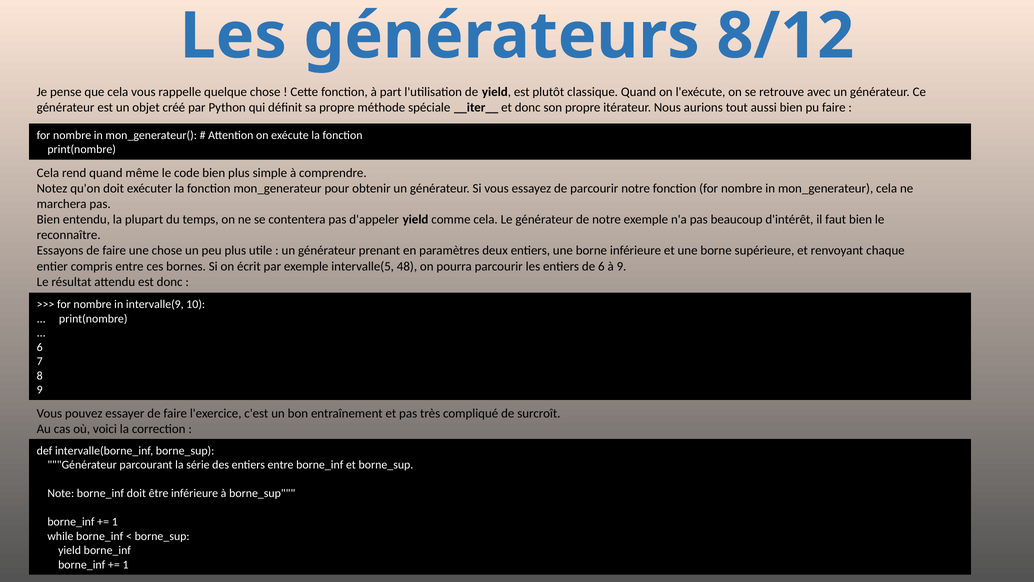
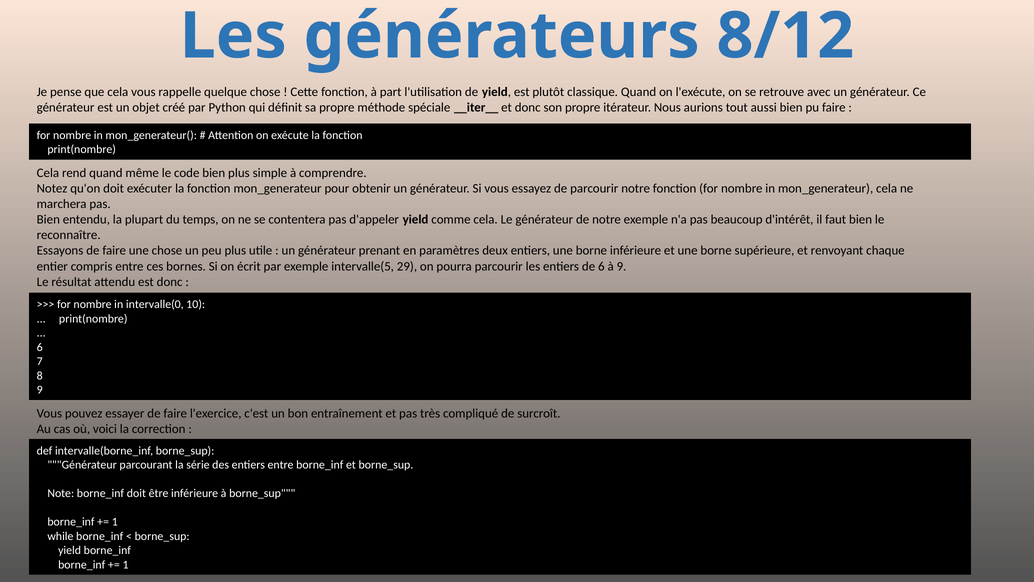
48: 48 -> 29 (407, 266)
intervalle(9: intervalle(9 -> intervalle(0 (155, 304)
